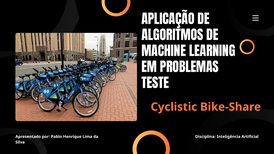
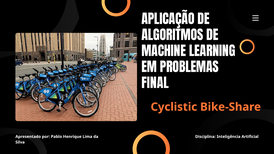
TESTE: TESTE -> FINAL (155, 84)
